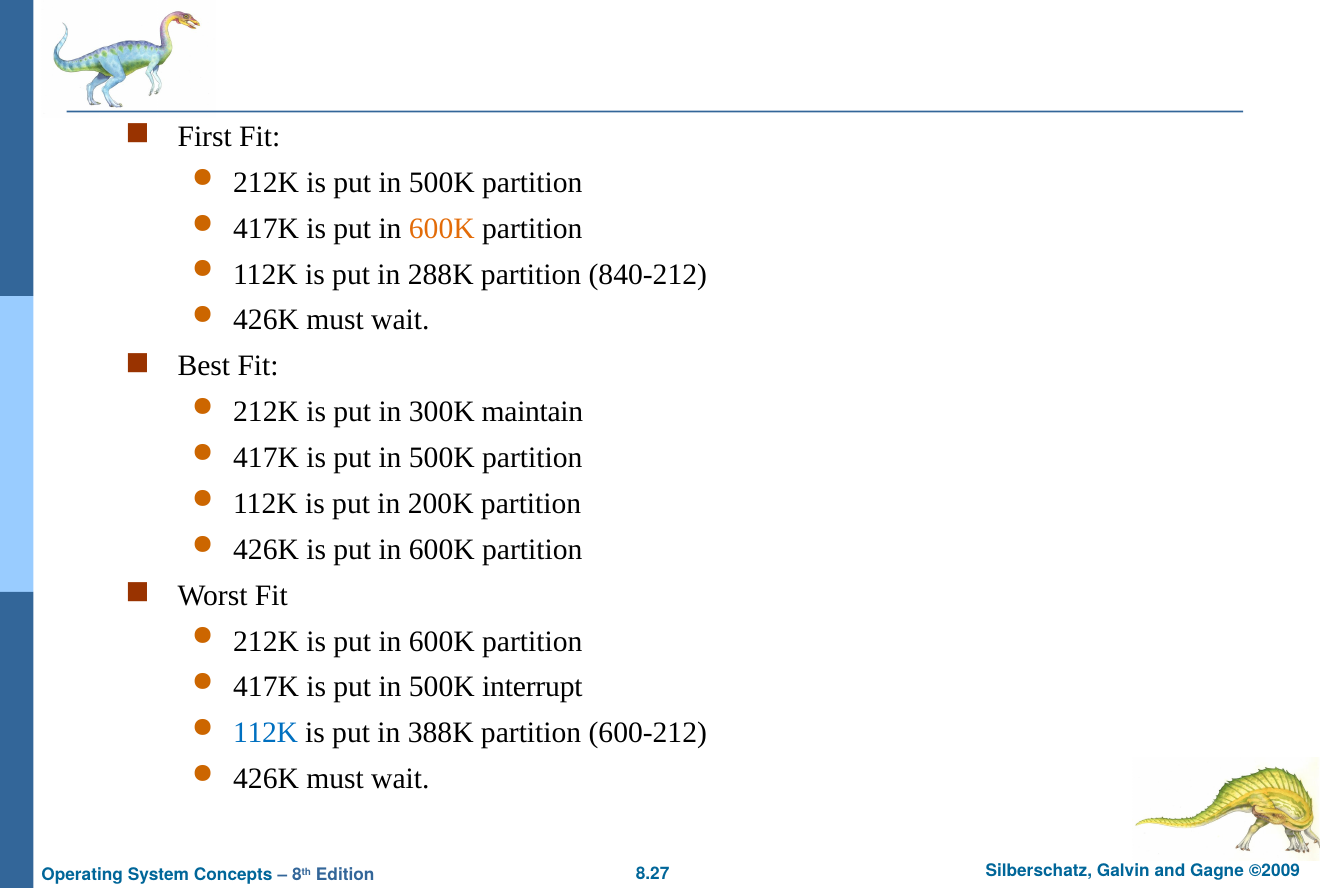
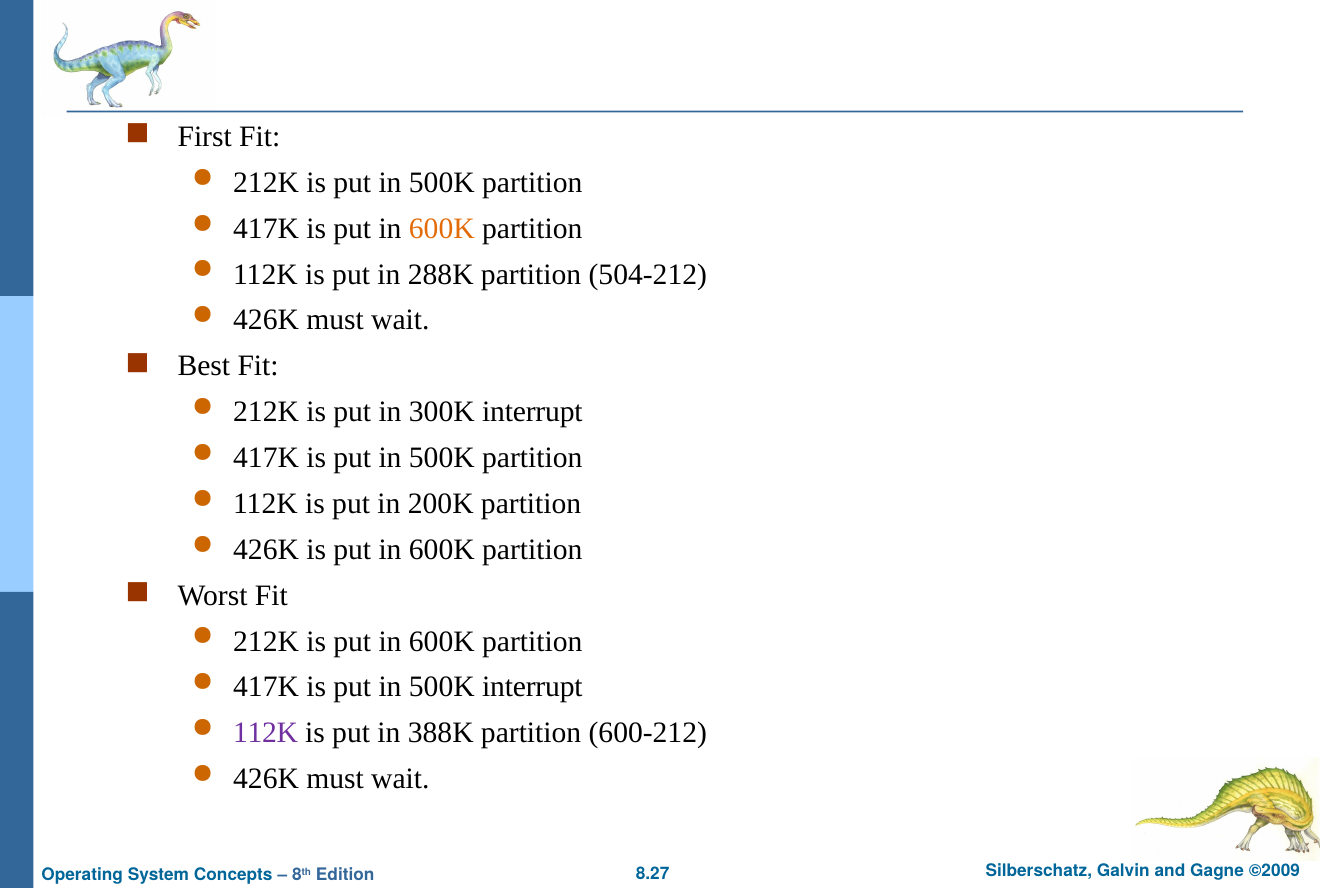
840-212: 840-212 -> 504-212 (648, 274)
300K maintain: maintain -> interrupt (532, 412)
112K colour: blue -> purple (266, 733)
